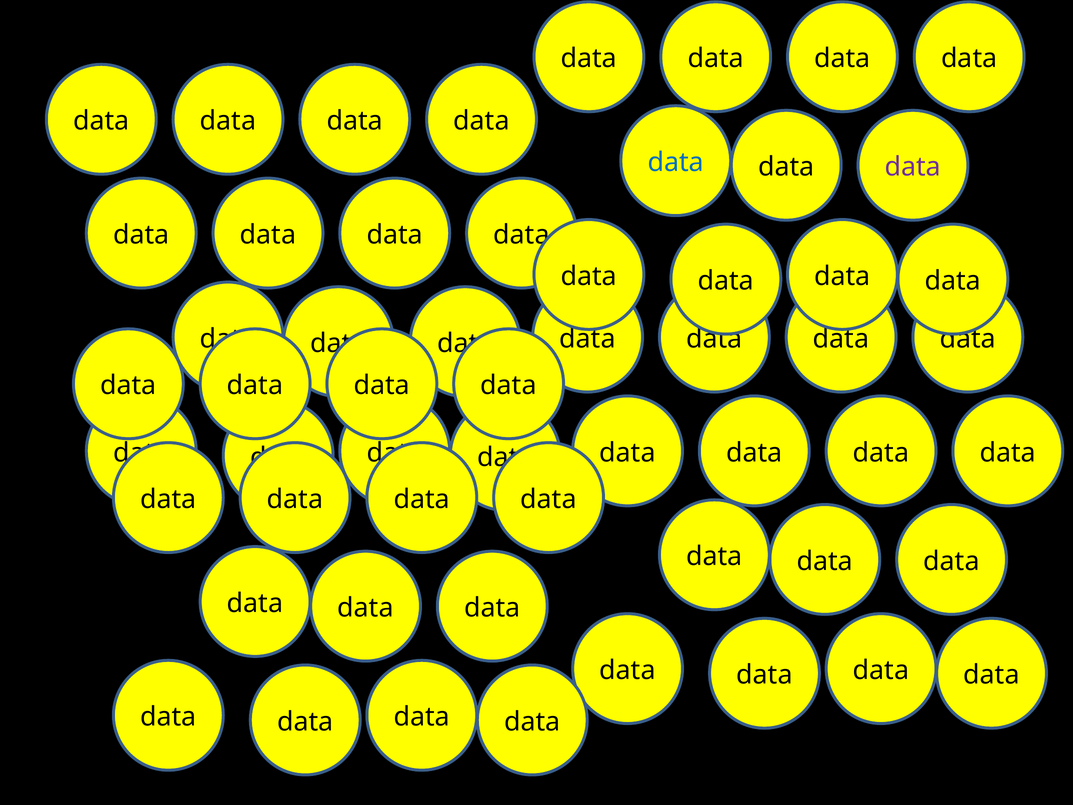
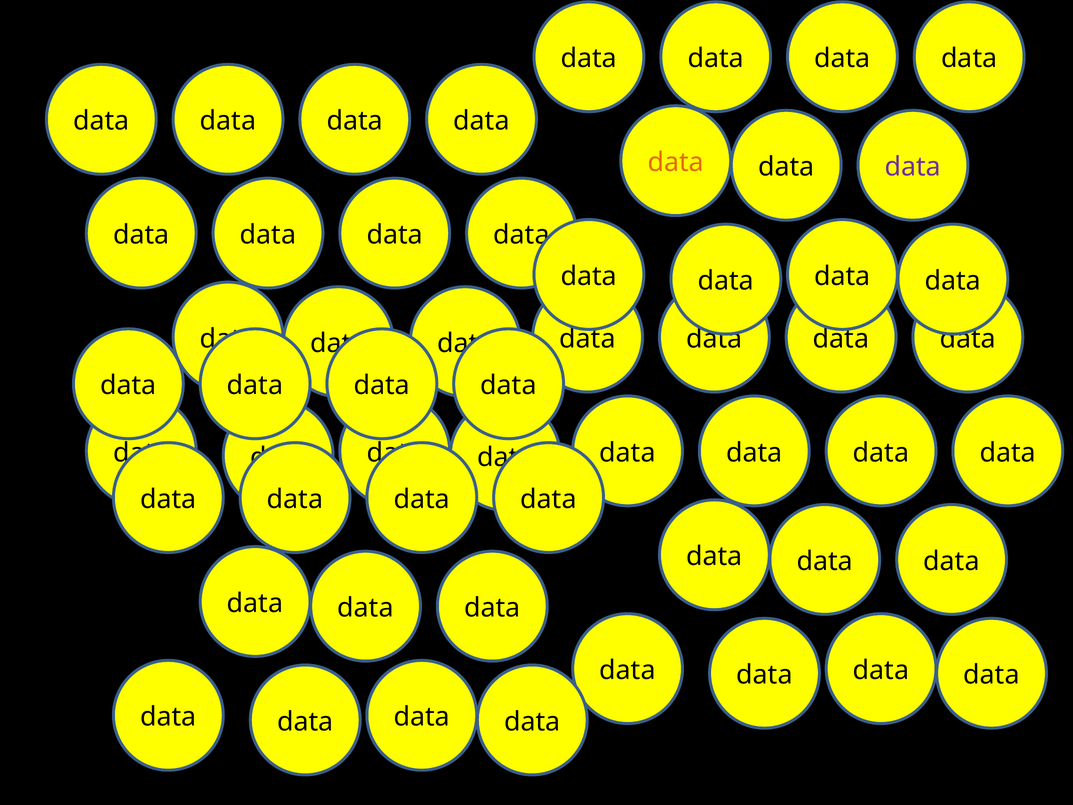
data colour: blue -> orange (676, 162)
